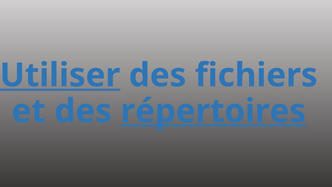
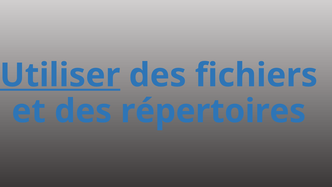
répertoires underline: present -> none (213, 111)
